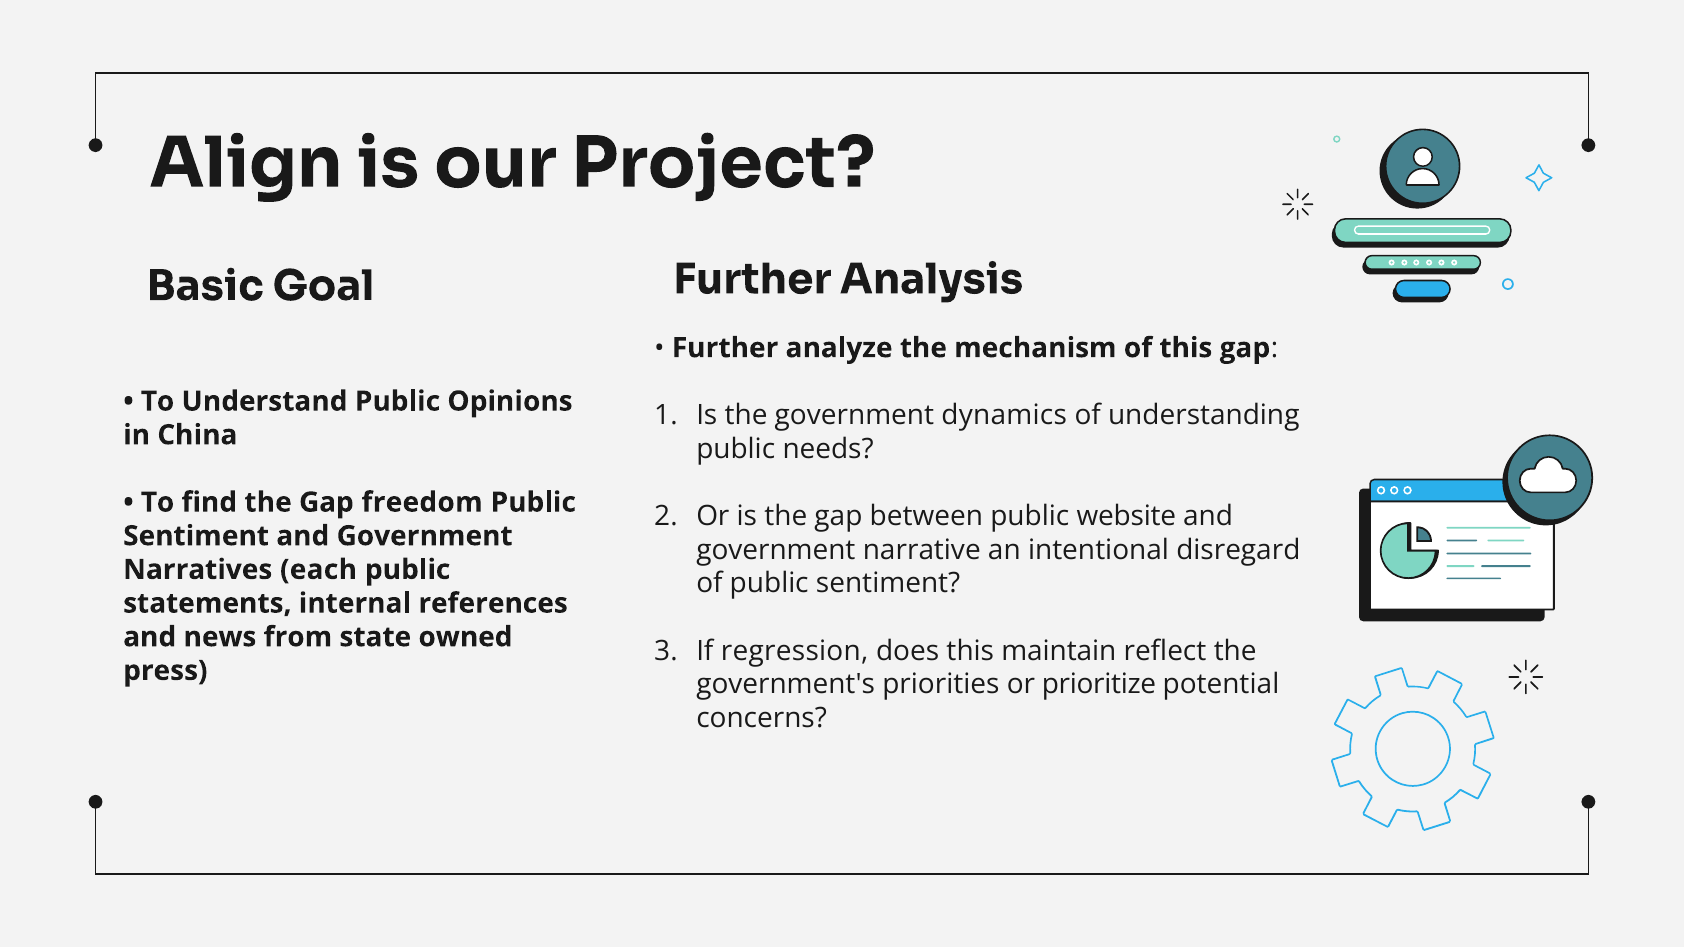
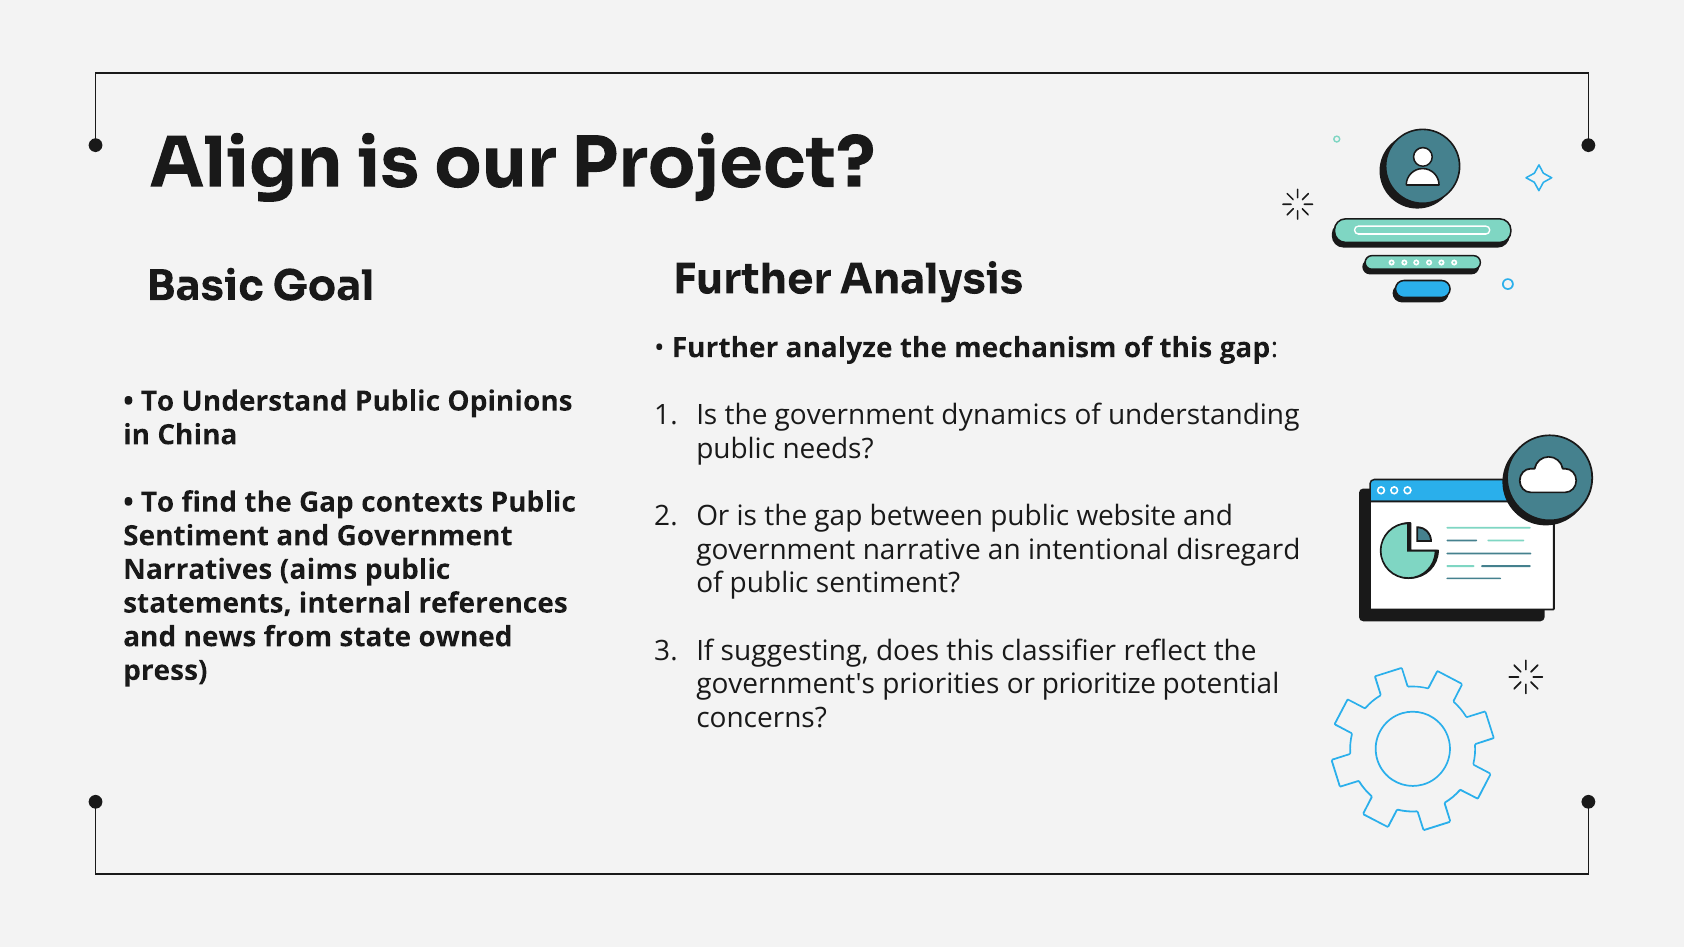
freedom: freedom -> contexts (422, 503)
each: each -> aims (319, 570)
regression: regression -> suggesting (795, 651)
maintain: maintain -> classifier (1059, 651)
